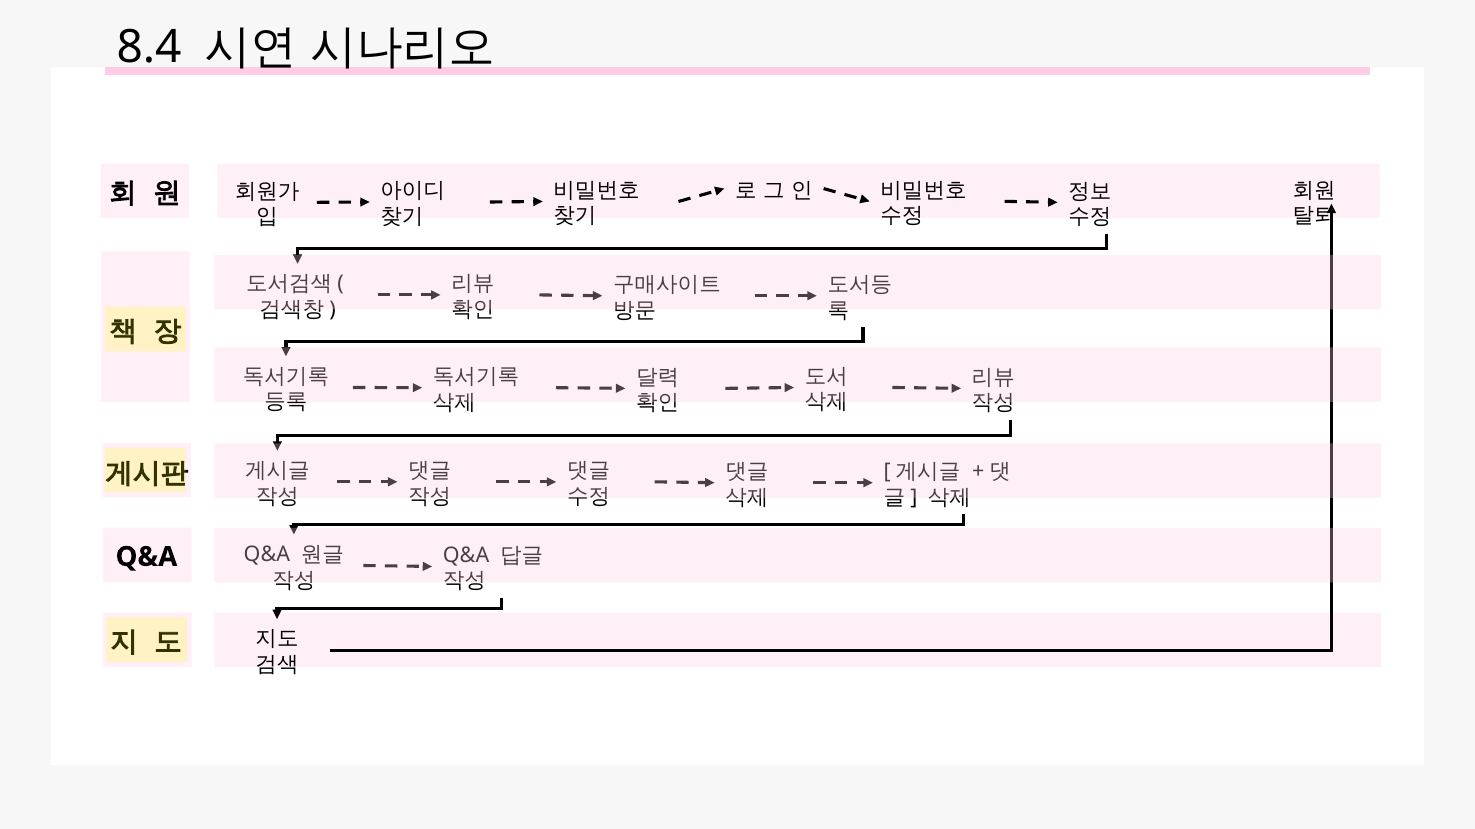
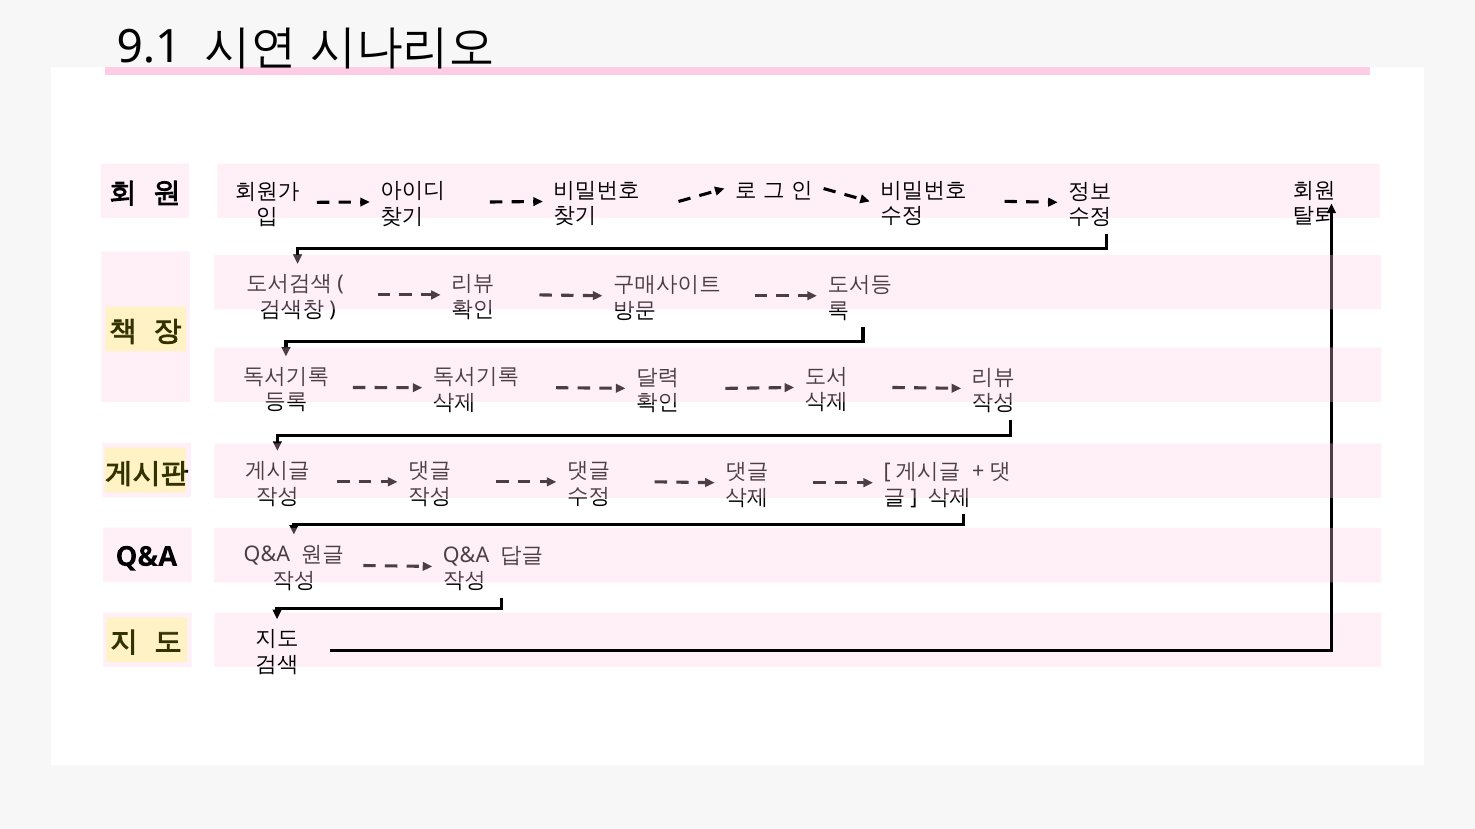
8.4: 8.4 -> 9.1 (149, 47)
